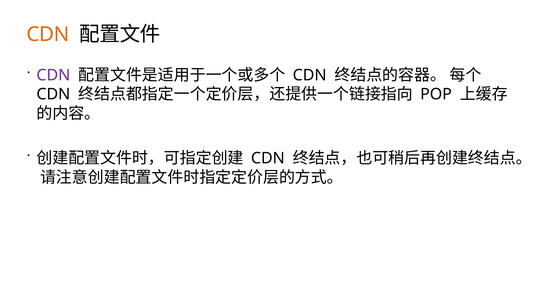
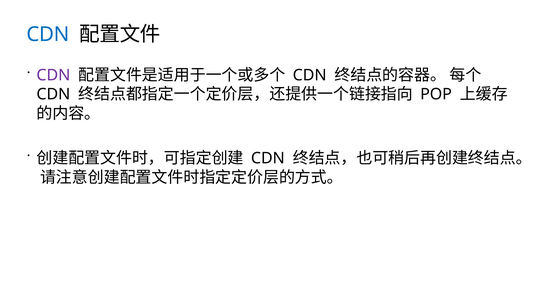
CDN colour: orange -> blue (48, 34)
